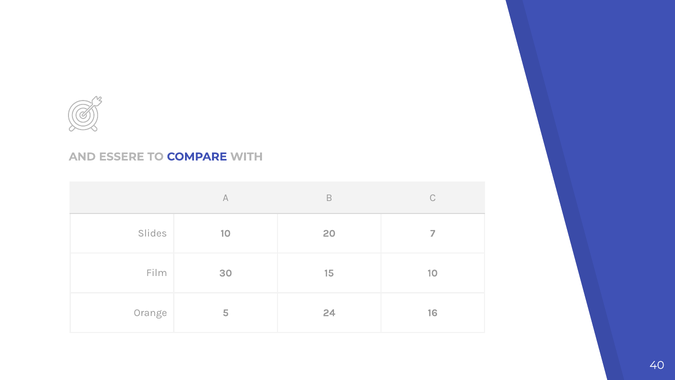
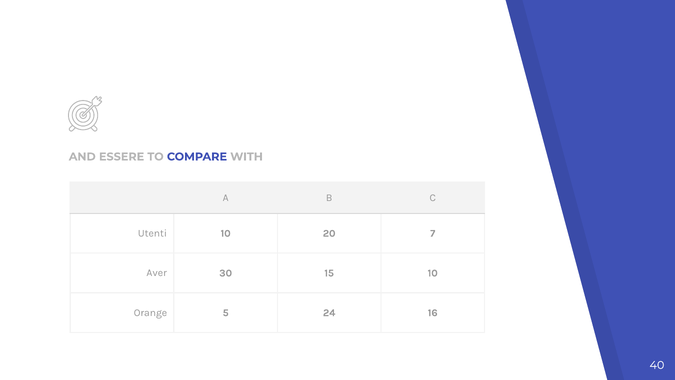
Slides: Slides -> Utenti (152, 233)
Film: Film -> Aver (157, 273)
